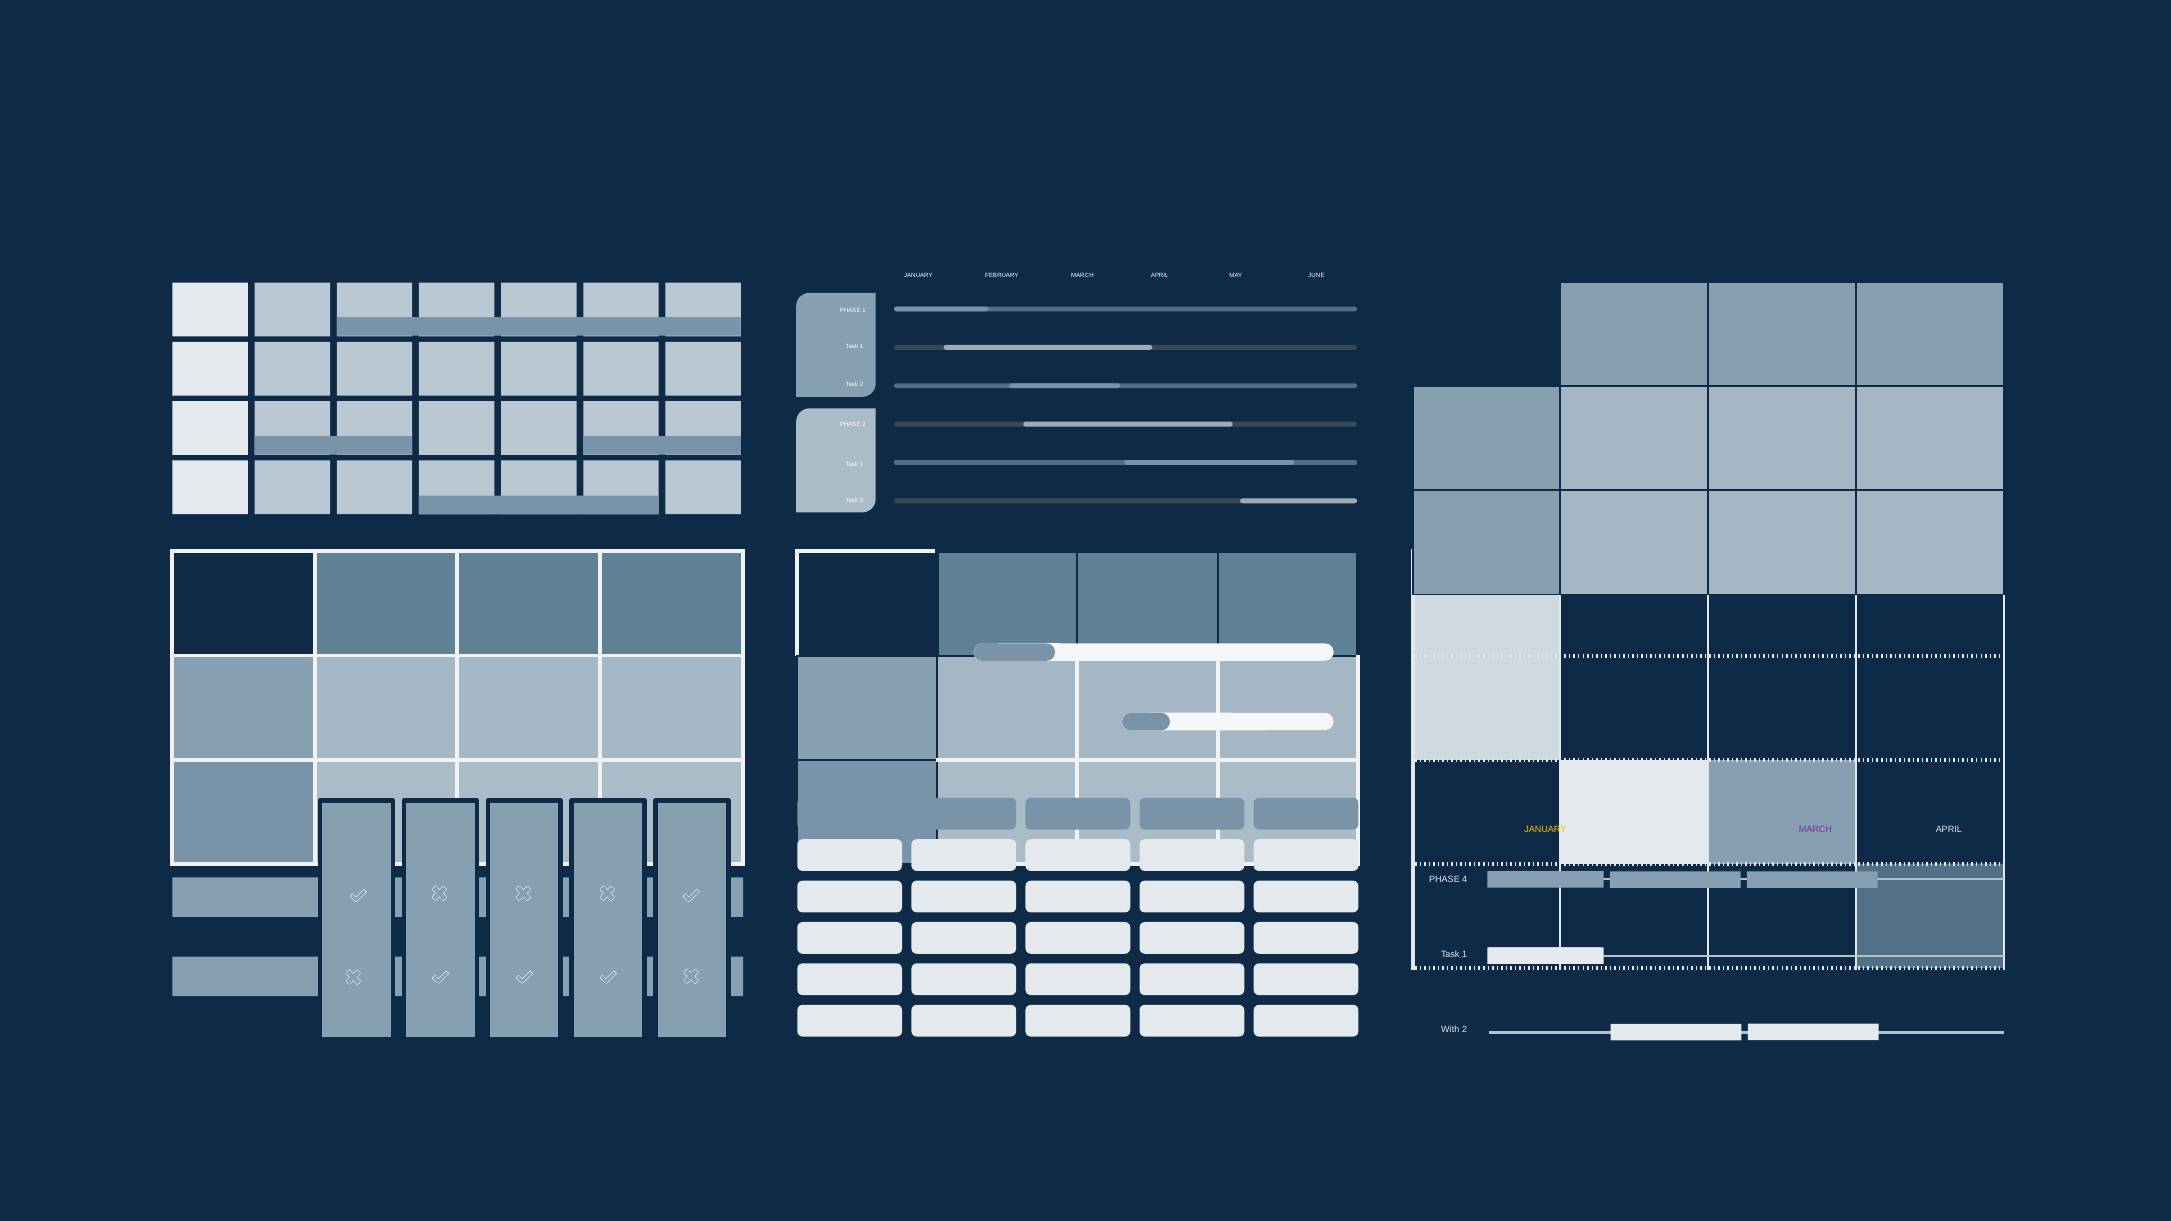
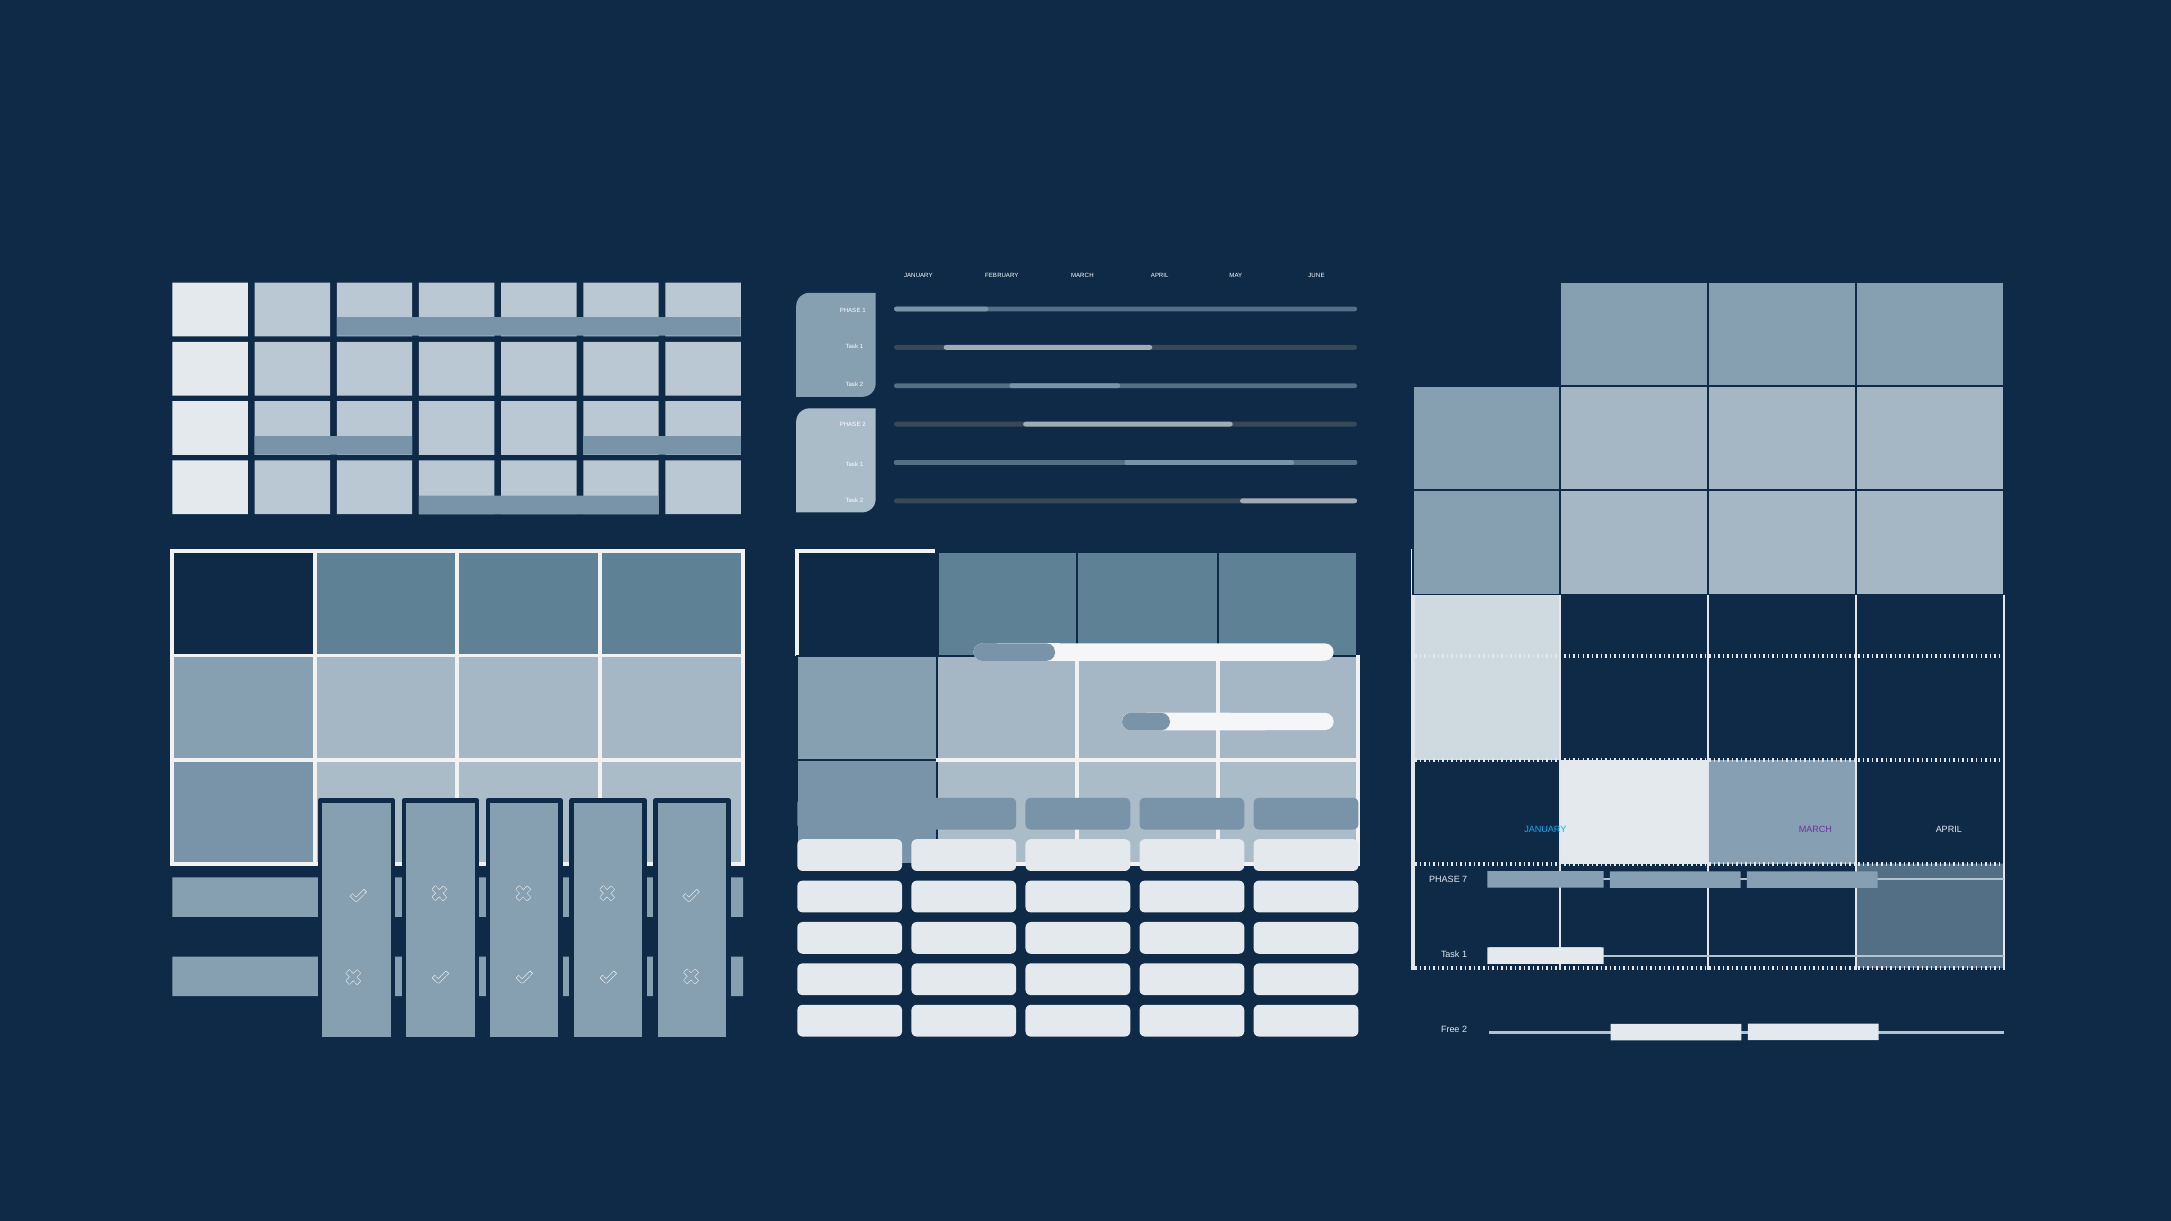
JANUARY colour: yellow -> light blue (1545, 830)
4: 4 -> 7 (1465, 880)
With: With -> Free (1450, 1030)
